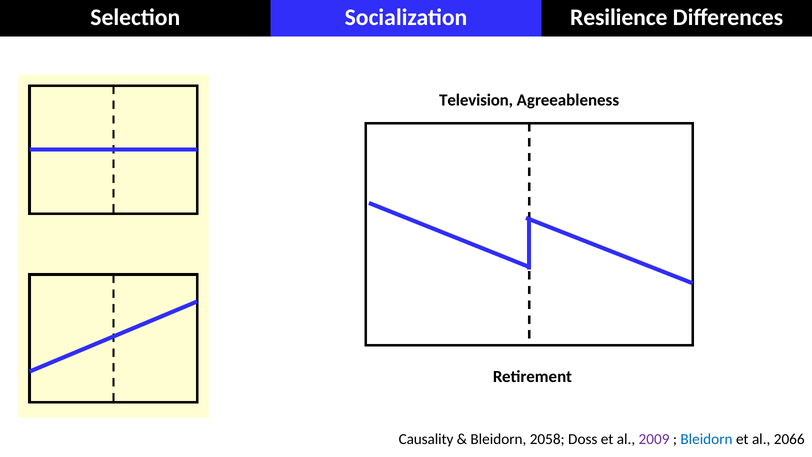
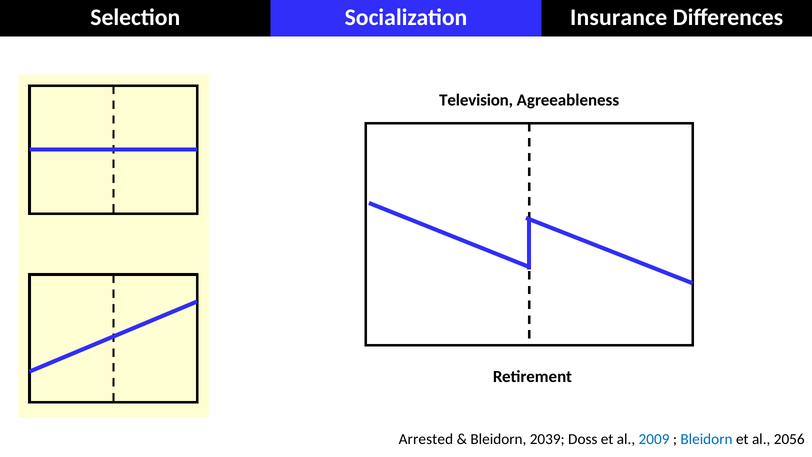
Resilience: Resilience -> Insurance (619, 17)
Causality: Causality -> Arrested (426, 439)
2058: 2058 -> 2039 (547, 439)
2009 colour: purple -> blue (654, 439)
2066: 2066 -> 2056 (789, 439)
